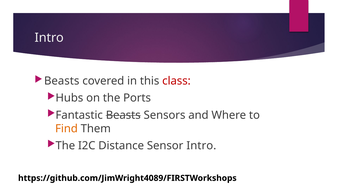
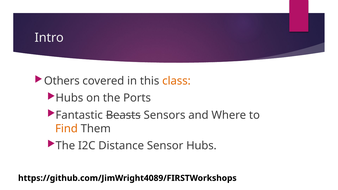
Beasts: Beasts -> Others (62, 81)
class colour: red -> orange (176, 81)
Sensor Intro: Intro -> Hubs (201, 146)
